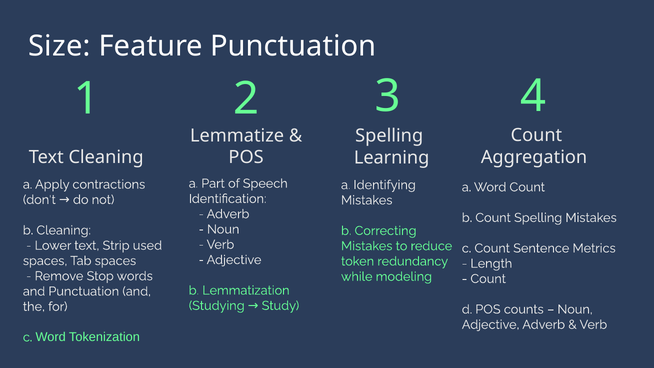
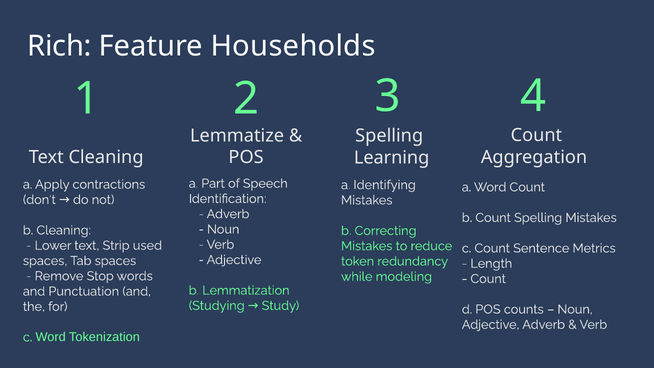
Size: Size -> Rich (60, 46)
Feature Punctuation: Punctuation -> Households (293, 46)
